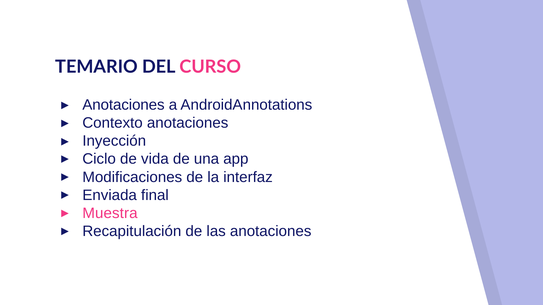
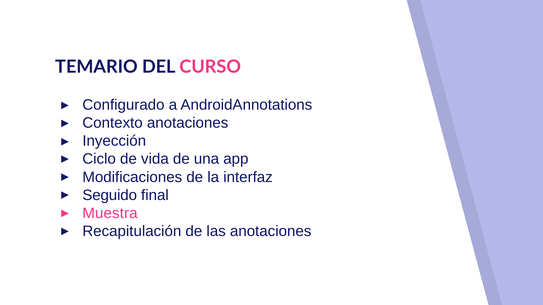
Anotaciones: Anotaciones -> Configurado (123, 105)
Enviada: Enviada -> Seguido (110, 195)
